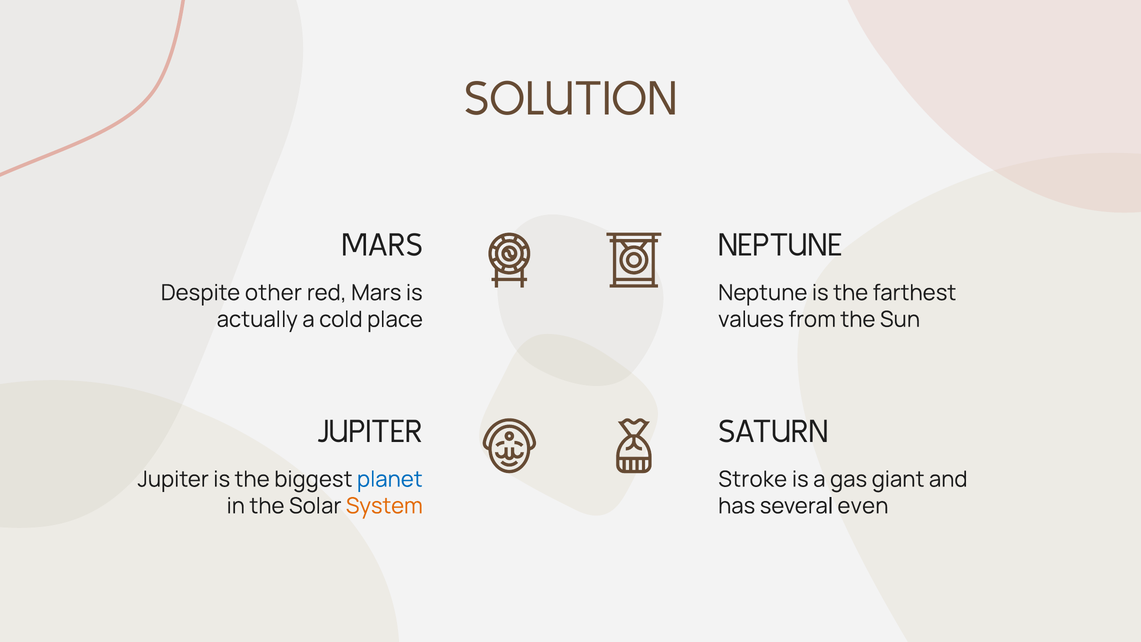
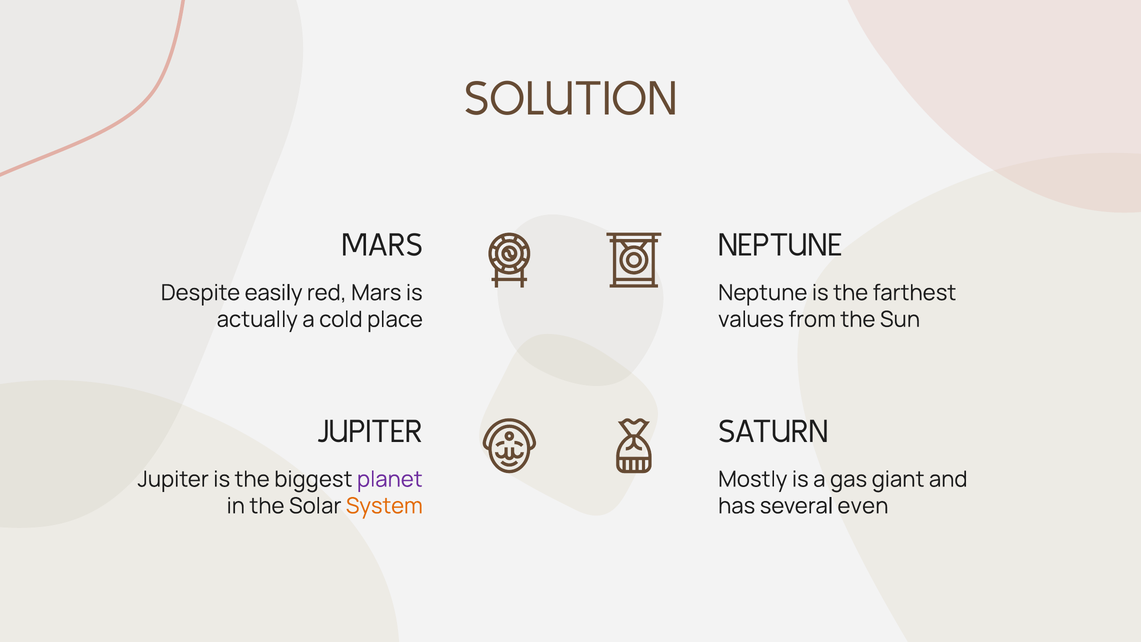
other: other -> easily (274, 293)
planet colour: blue -> purple (390, 479)
Stroke: Stroke -> Mostly (753, 479)
